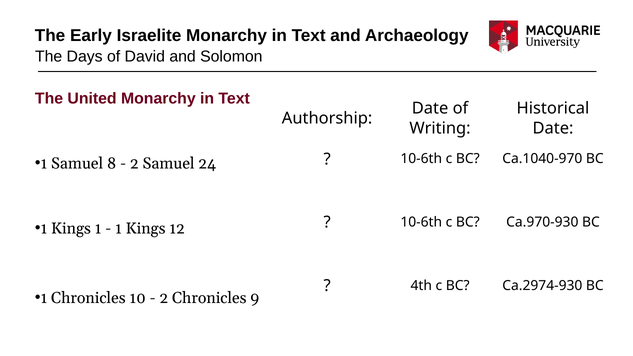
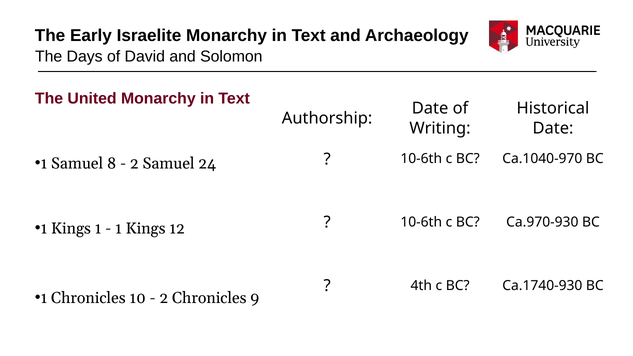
Ca.2974-930: Ca.2974-930 -> Ca.1740-930 (542, 286)
